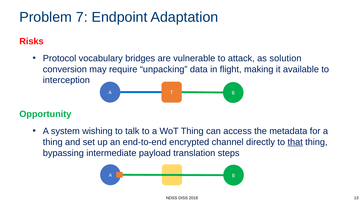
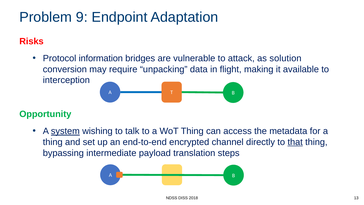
7: 7 -> 9 (82, 17)
vocabulary: vocabulary -> information (101, 58)
system underline: none -> present (65, 131)
